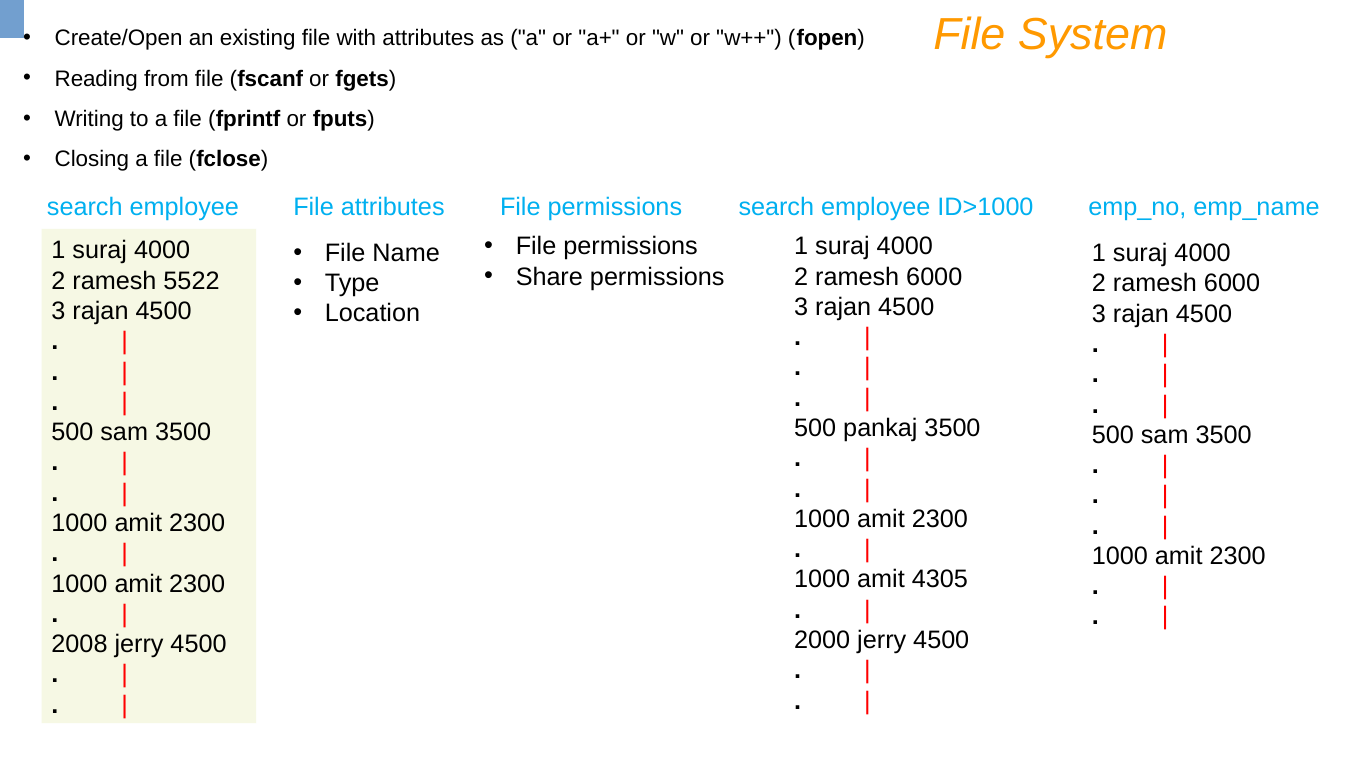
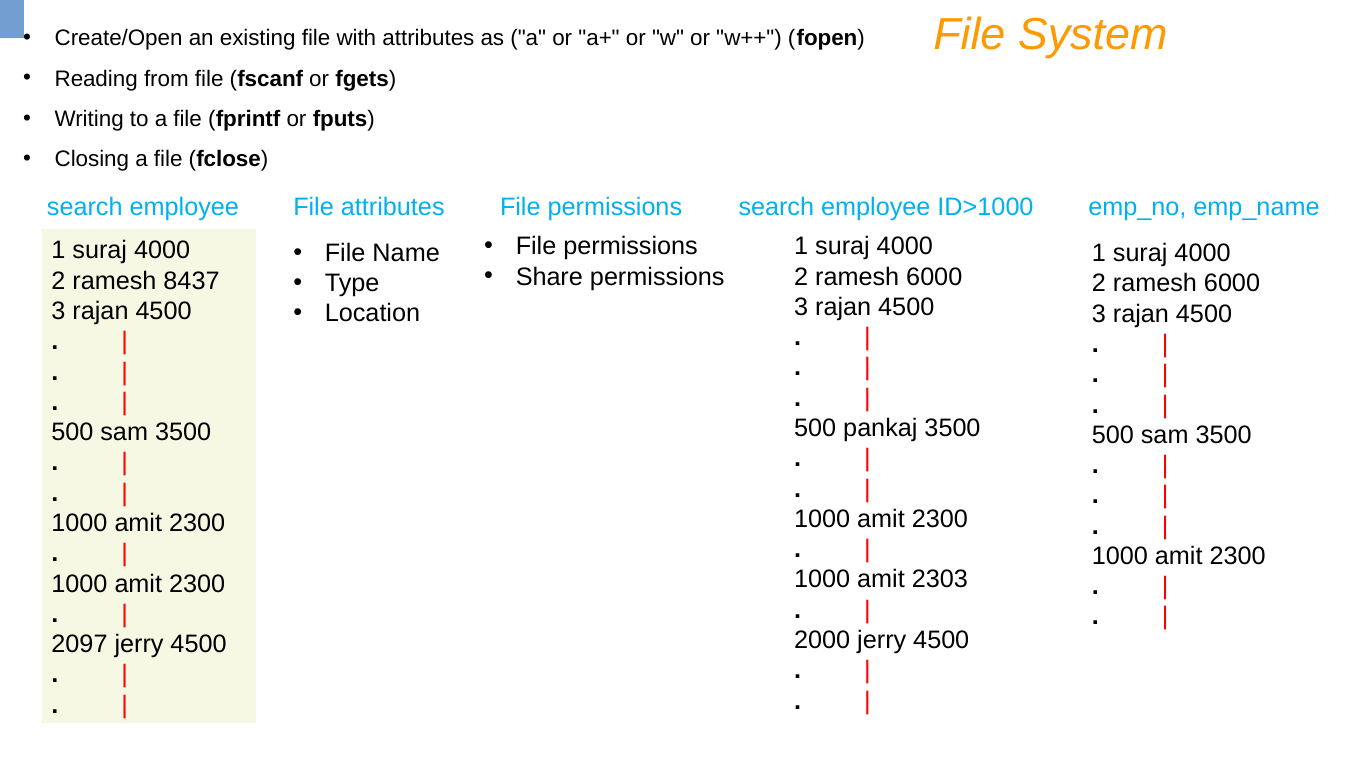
5522: 5522 -> 8437 (192, 281)
4305: 4305 -> 2303 (940, 580)
2008: 2008 -> 2097 (80, 644)
